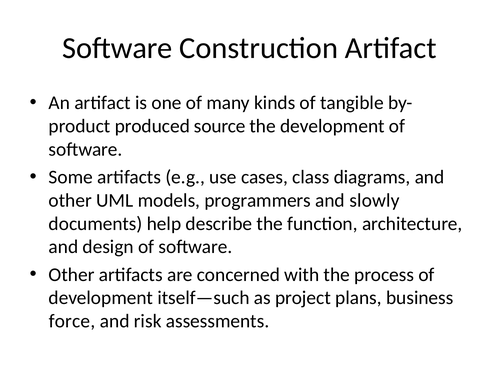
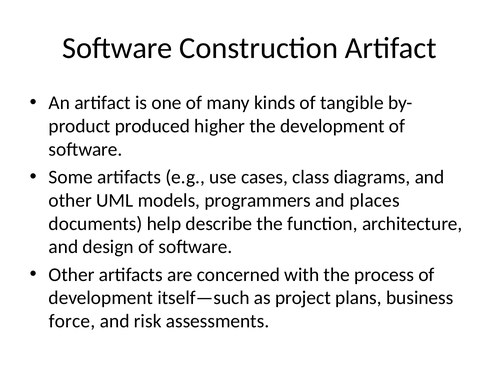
source: source -> higher (220, 126)
slowly: slowly -> places (375, 200)
